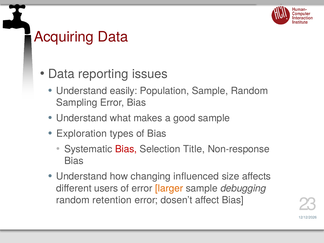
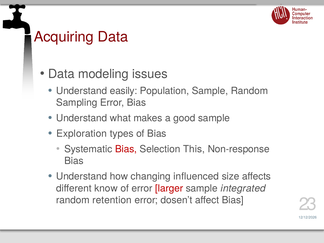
reporting: reporting -> modeling (103, 74)
Title: Title -> This (194, 149)
users: users -> know (106, 188)
larger colour: orange -> red (169, 188)
debugging: debugging -> integrated (243, 188)
